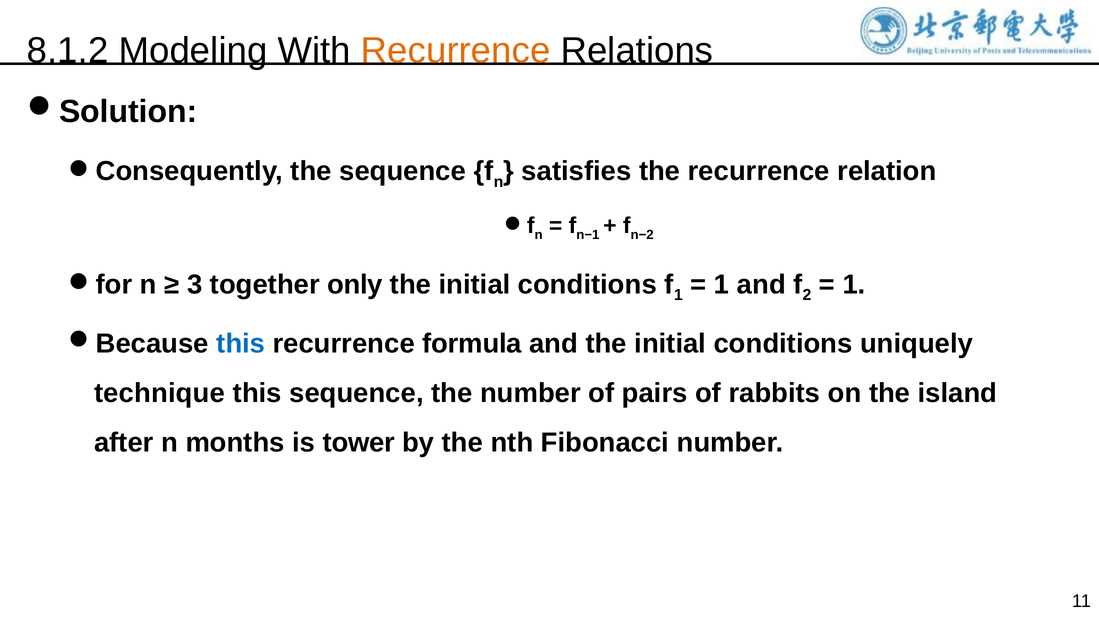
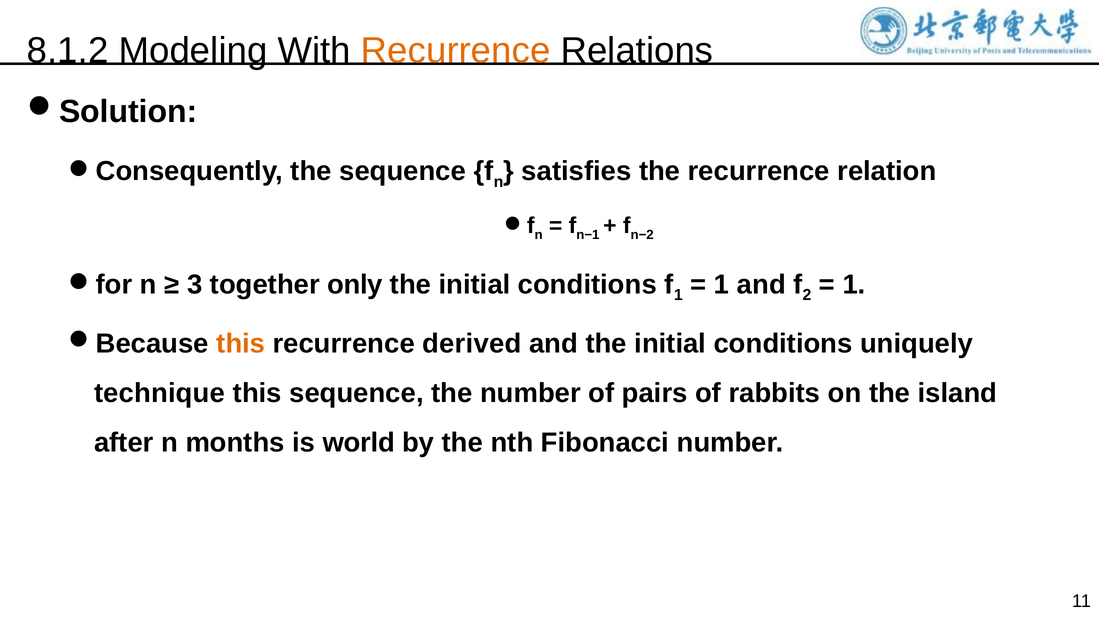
this colour: blue -> orange (241, 344)
formula: formula -> derived (472, 344)
tower: tower -> world (359, 443)
